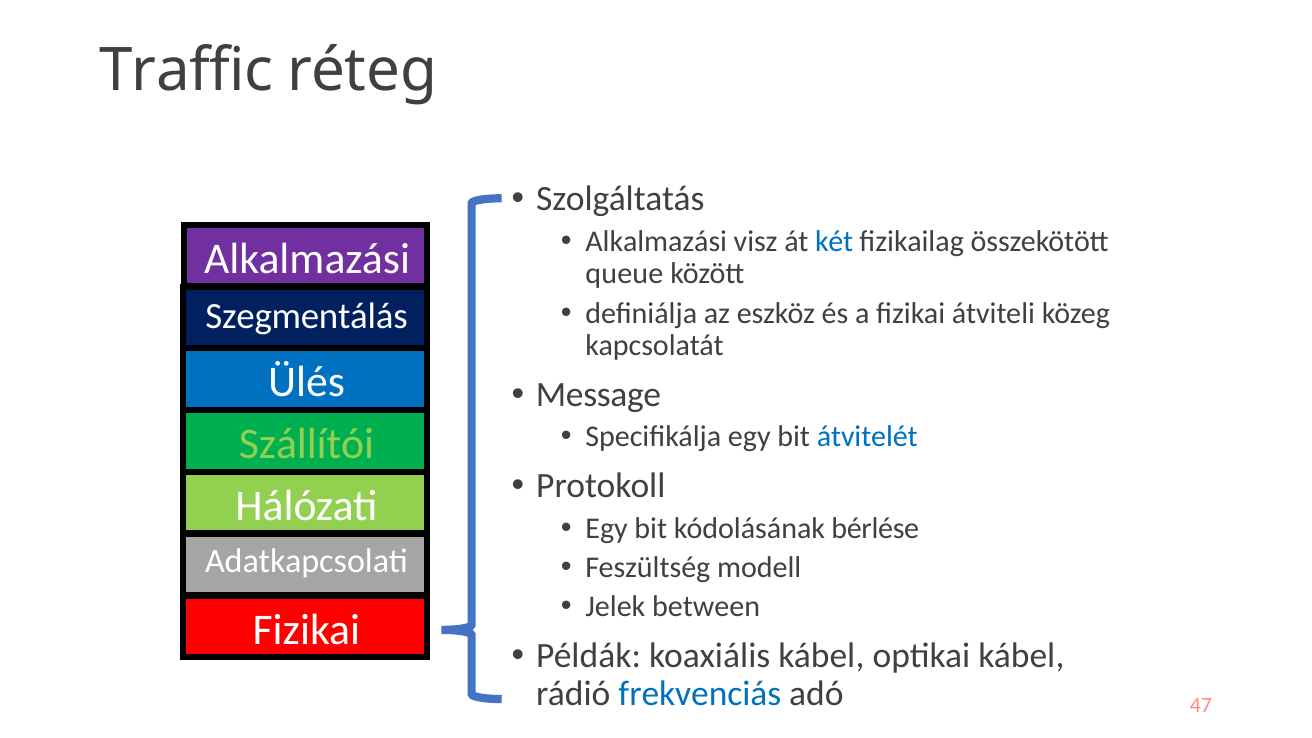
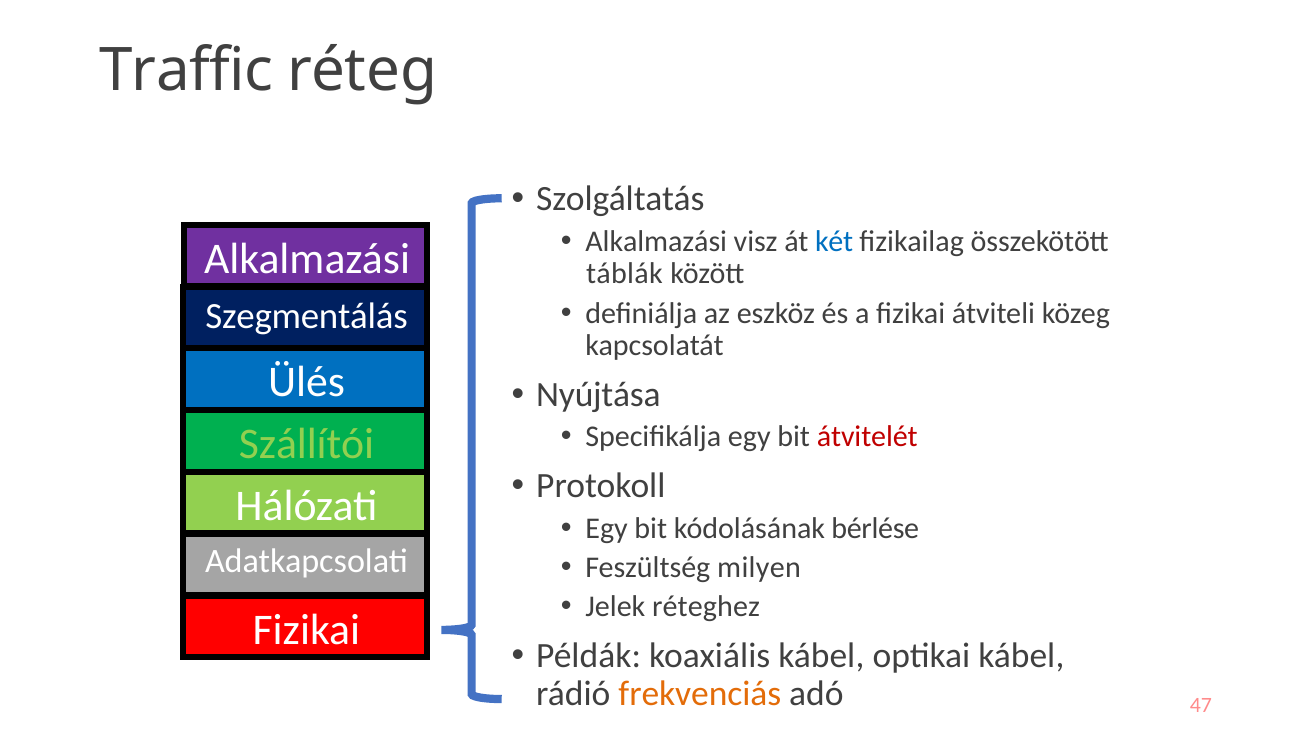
queue: queue -> táblák (624, 274)
Message: Message -> Nyújtása (598, 395)
átvitelét colour: blue -> red (867, 437)
modell: modell -> milyen (759, 567)
between: between -> réteghez (706, 607)
frekvenciás colour: blue -> orange (700, 694)
